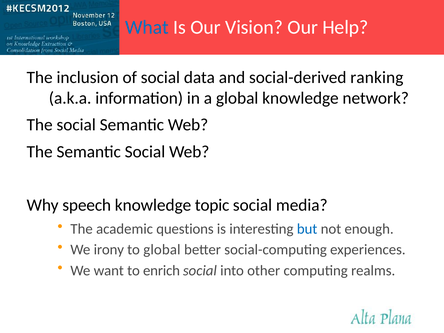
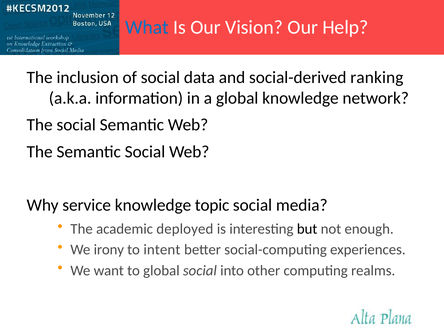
speech: speech -> service (87, 205)
questions: questions -> deployed (185, 229)
but colour: blue -> black (307, 229)
to global: global -> intent (162, 250)
to enrich: enrich -> global (161, 270)
